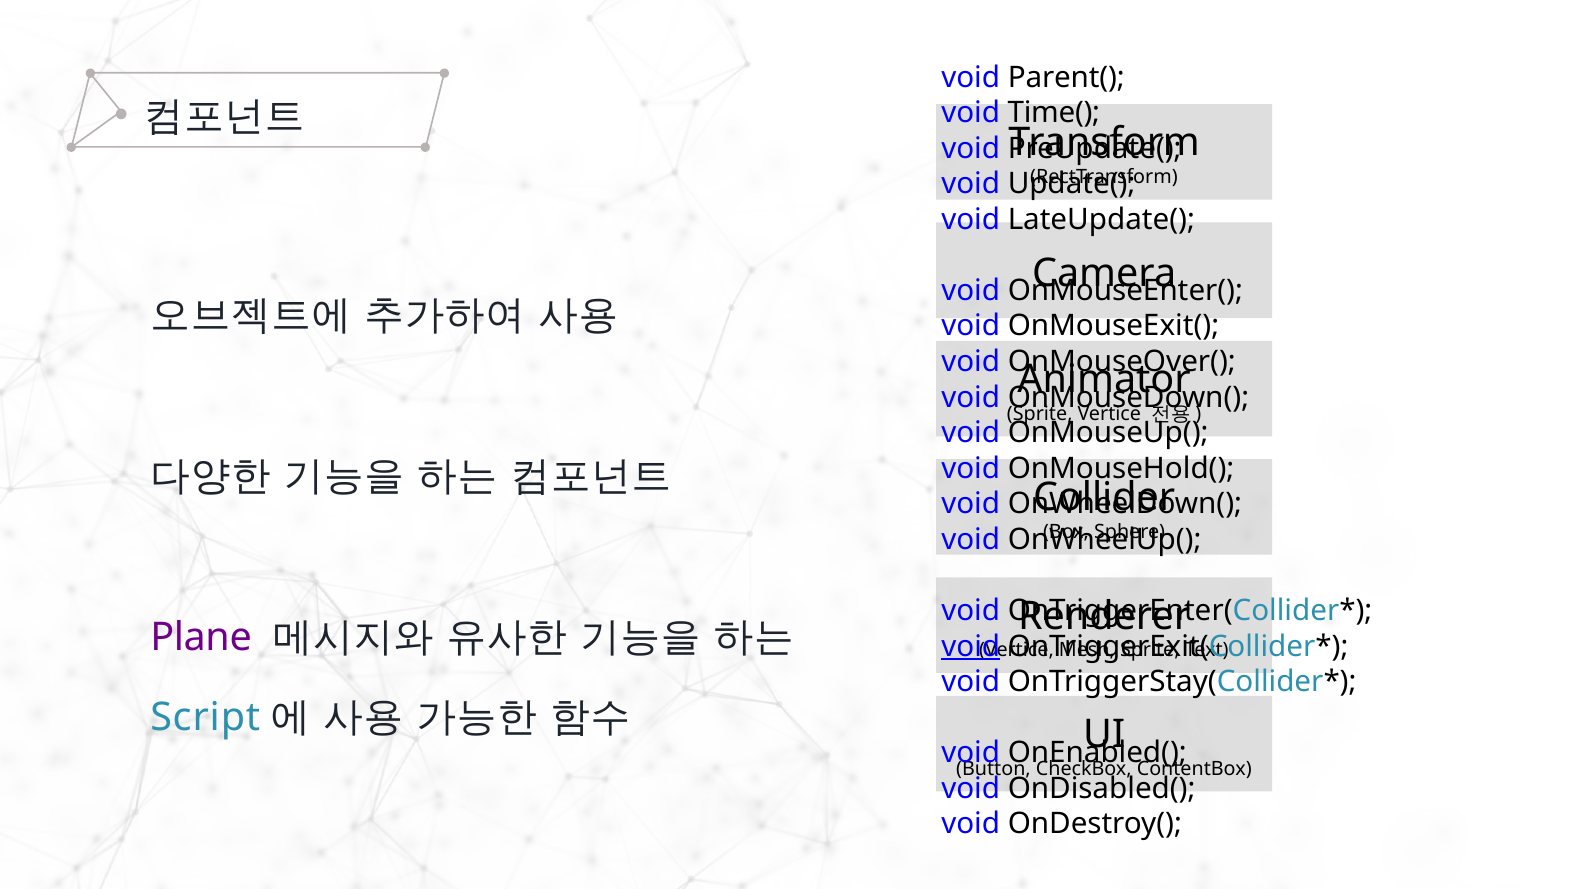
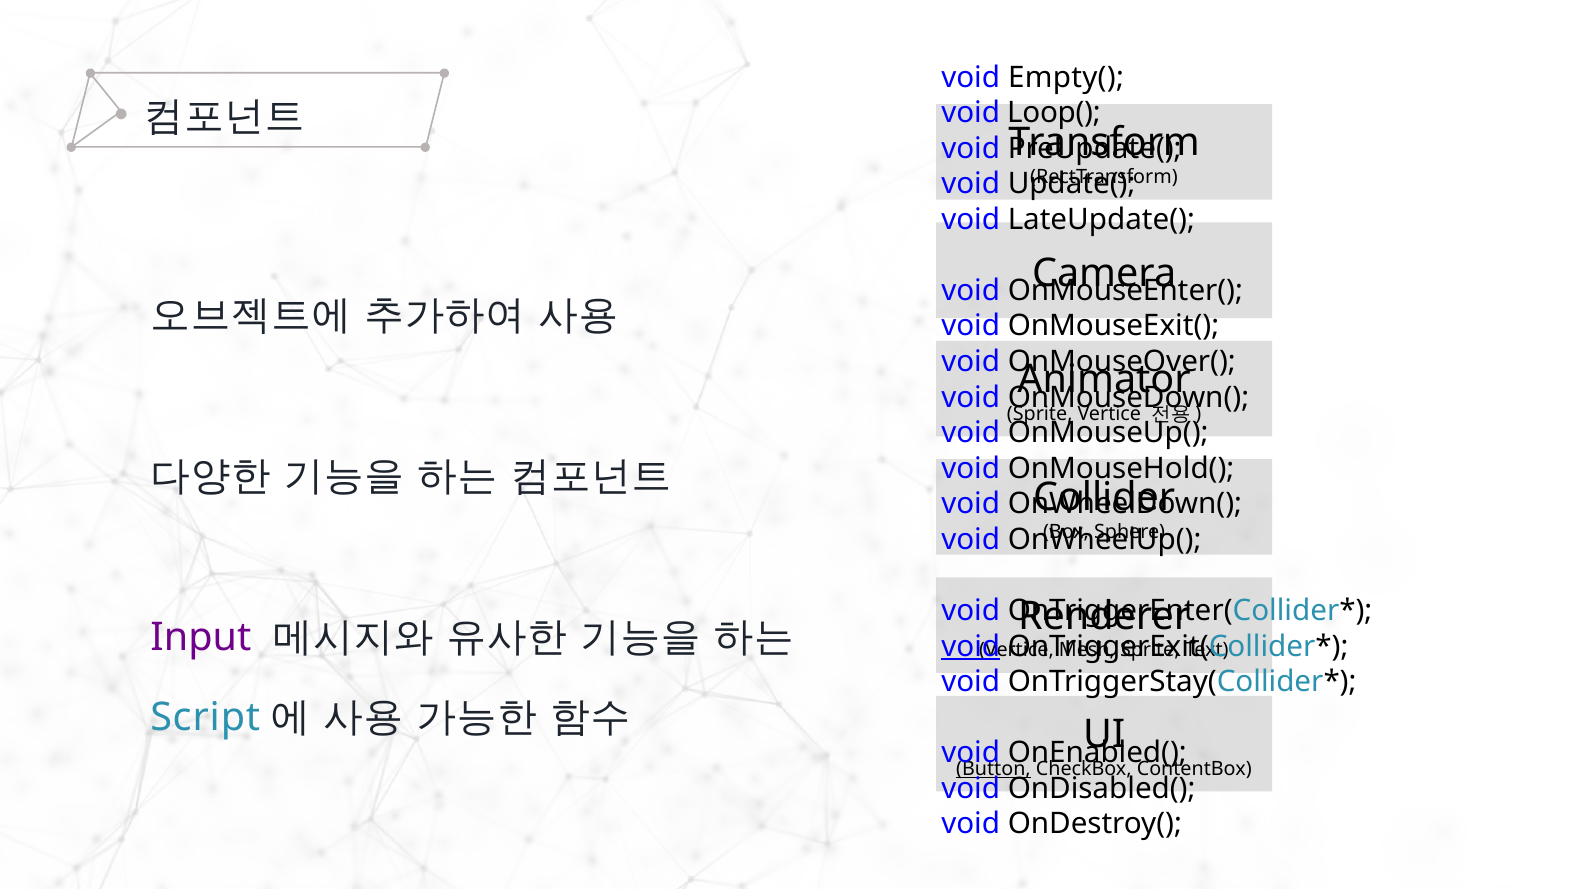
Parent(: Parent( -> Empty( (1066, 77)
Time(: Time( -> Loop( (1054, 113)
Plane: Plane -> Input (201, 637)
Button underline: none -> present (993, 768)
